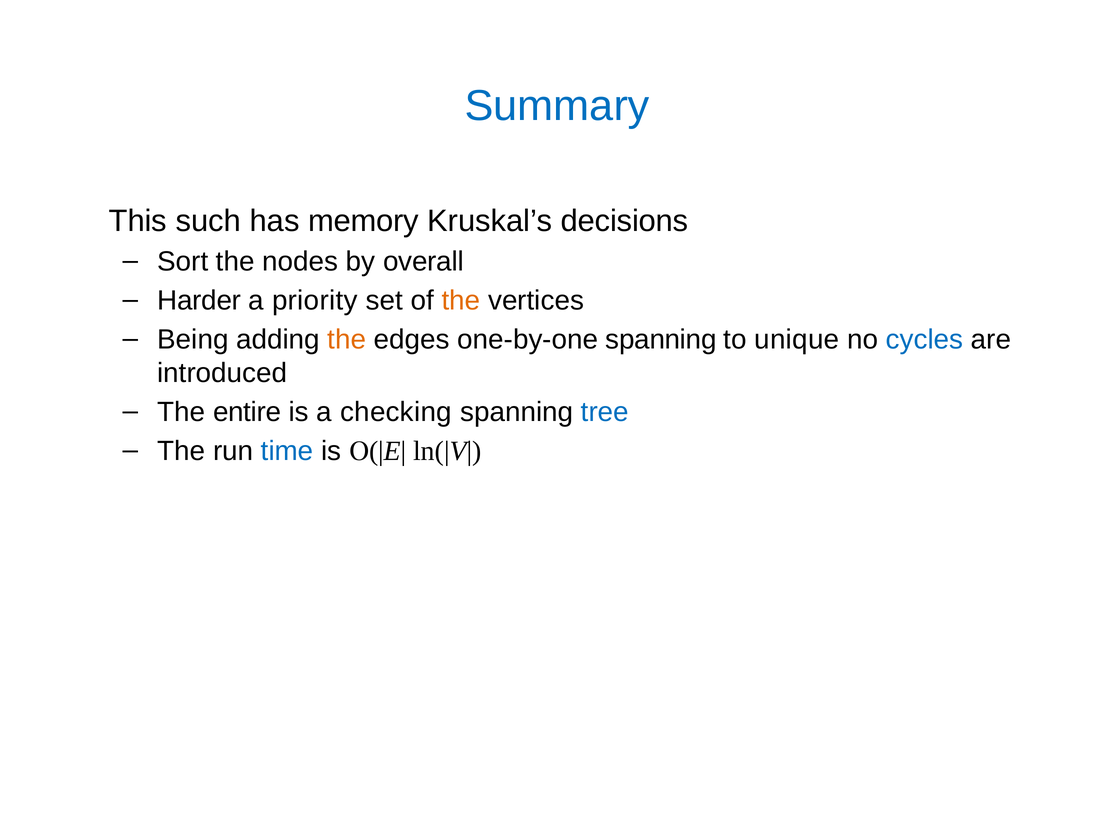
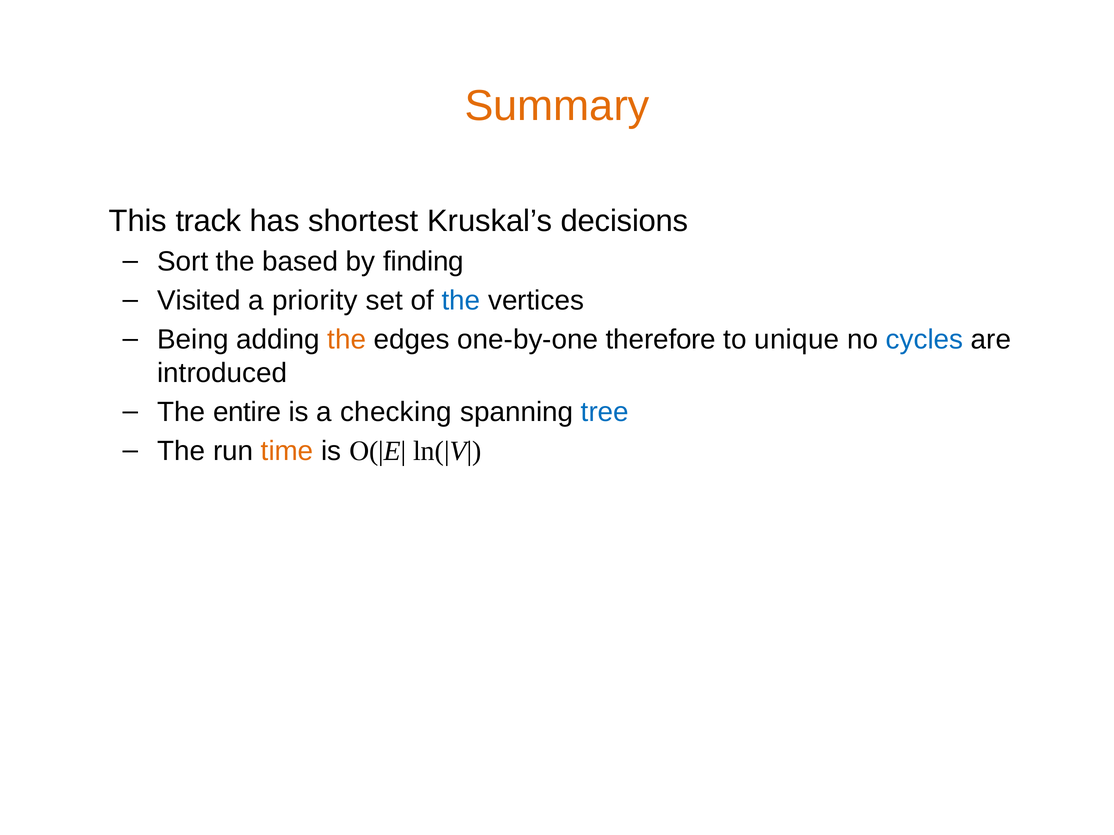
Summary colour: blue -> orange (557, 106)
such: such -> track (209, 221)
memory: memory -> shortest (363, 221)
nodes: nodes -> based (300, 262)
overall: overall -> finding (423, 262)
Harder: Harder -> Visited (199, 301)
the colour: orange -> blue (461, 301)
one-by-one spanning: spanning -> therefore (661, 340)
time colour: blue -> orange (287, 451)
